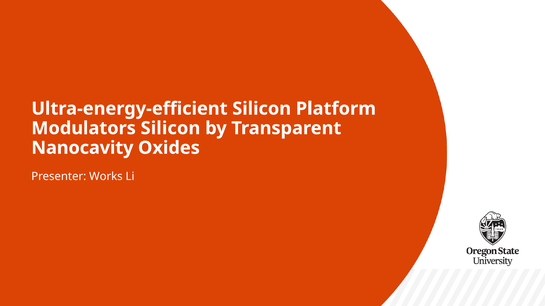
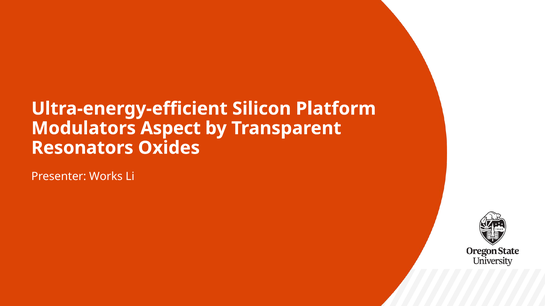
Modulators Silicon: Silicon -> Aspect (171, 128)
Nanocavity: Nanocavity -> Resonators (82, 148)
